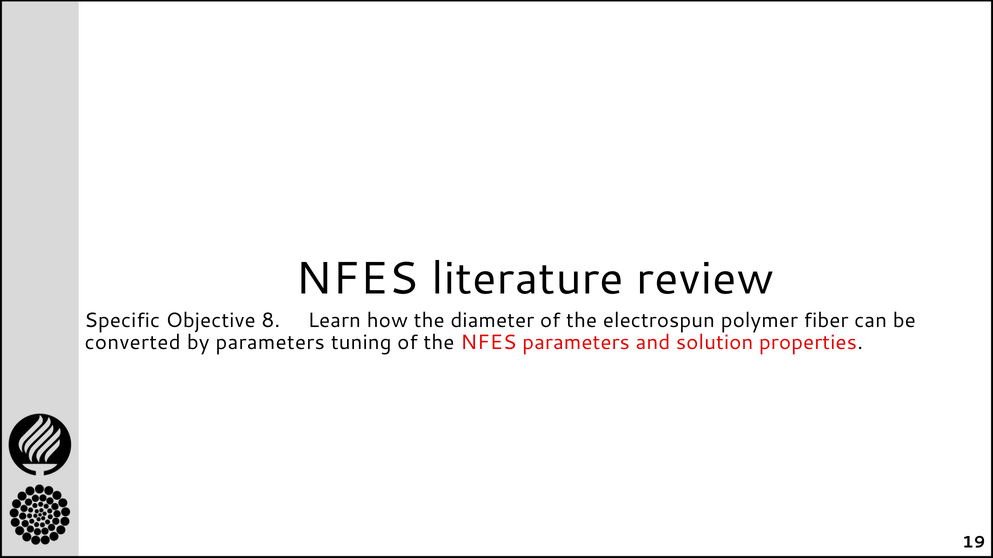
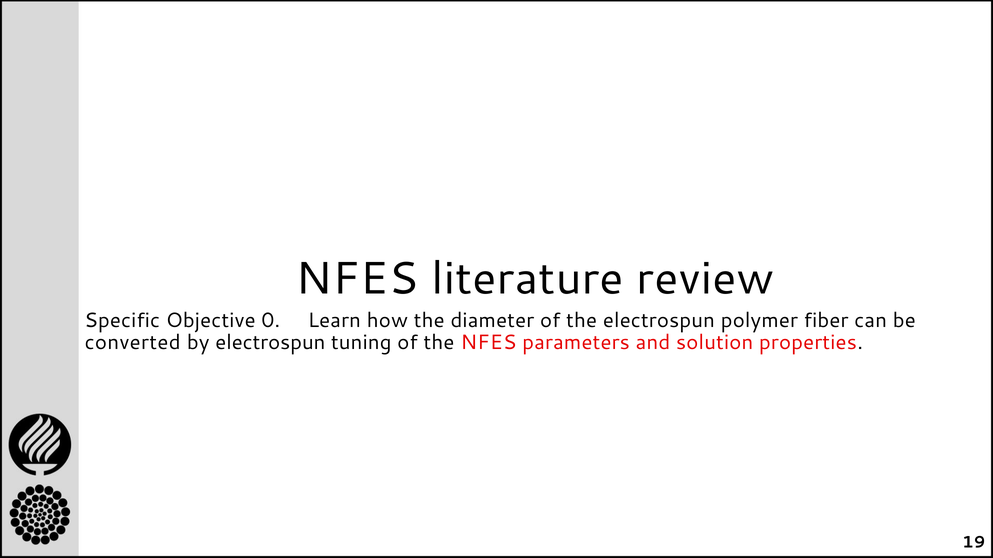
8: 8 -> 0 (271, 321)
by parameters: parameters -> electrospun (270, 343)
